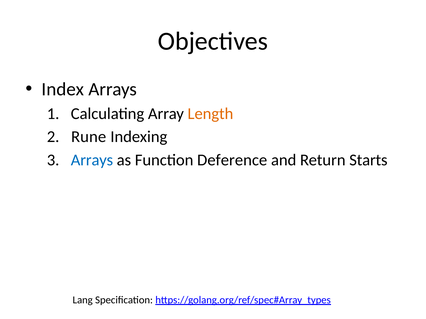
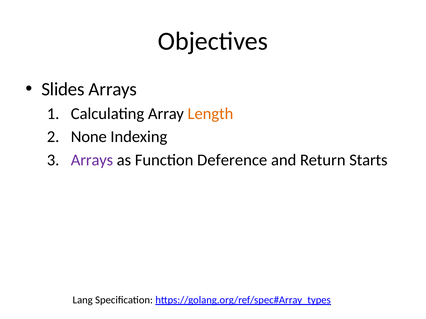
Index: Index -> Slides (63, 89)
Rune: Rune -> None (89, 137)
Arrays colour: blue -> purple (92, 160)
